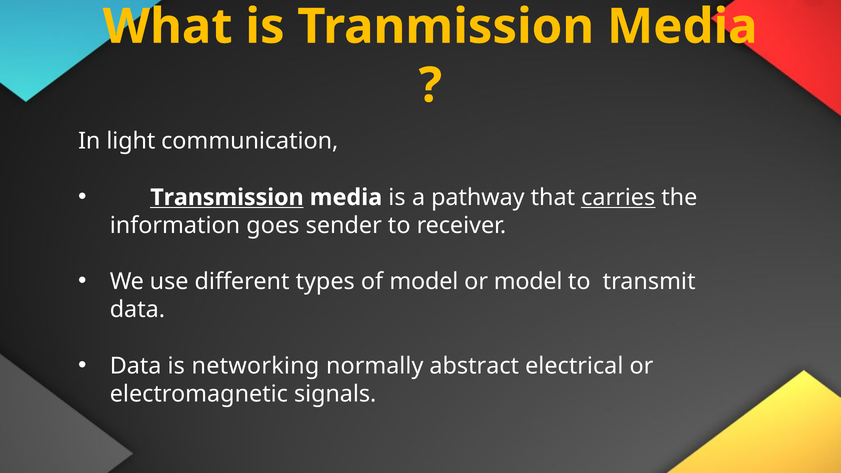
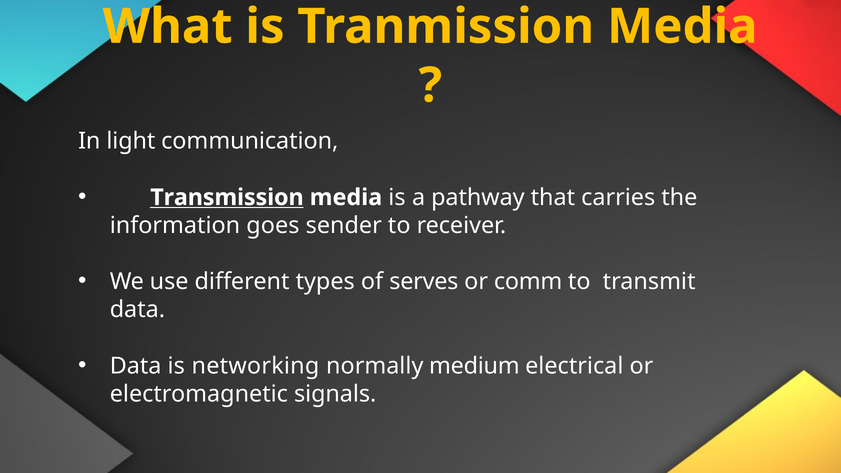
carries underline: present -> none (618, 197)
of model: model -> serves (424, 282)
or model: model -> comm (528, 282)
abstract: abstract -> medium (474, 366)
